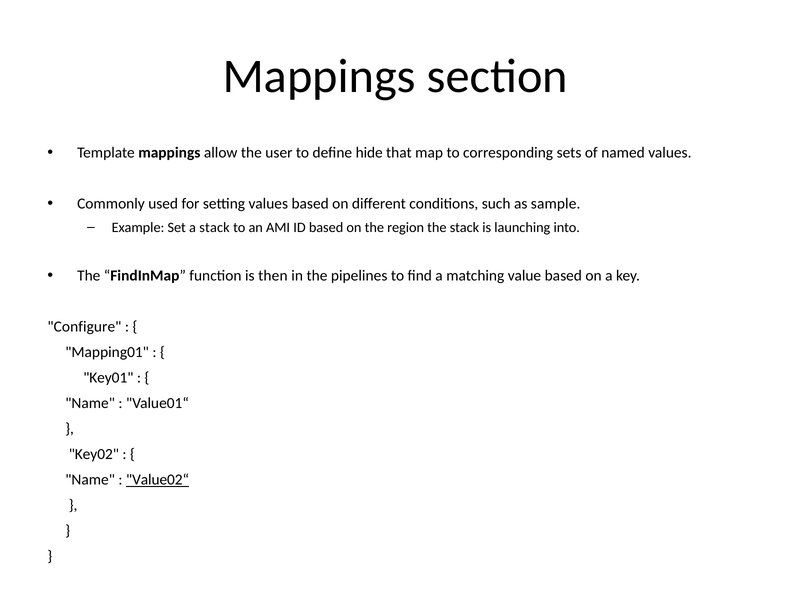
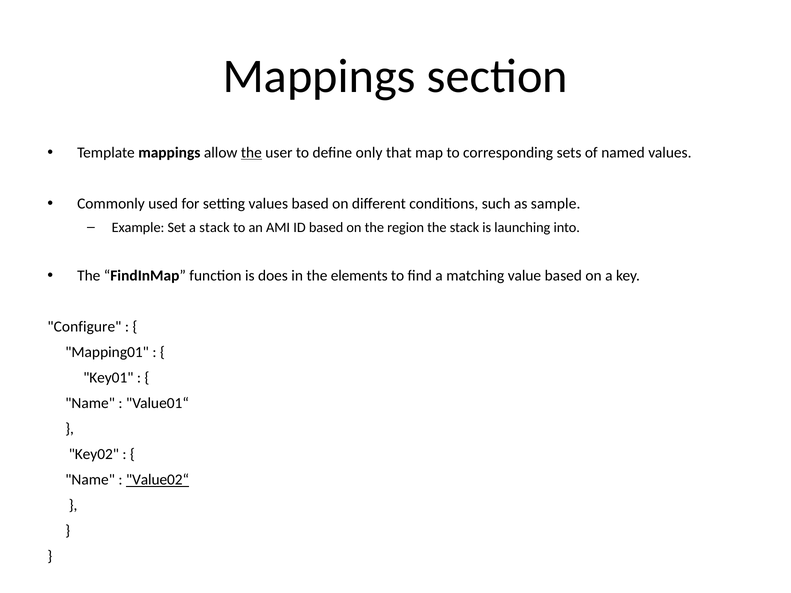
the underline: none -> present (251, 153)
hide: hide -> only (369, 153)
then: then -> does (273, 276)
pipelines: pipelines -> elements (359, 276)
